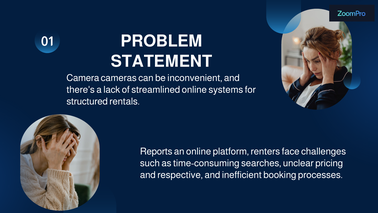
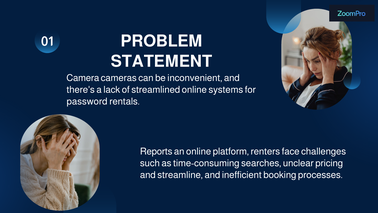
structured: structured -> password (87, 101)
respective: respective -> streamline (180, 175)
